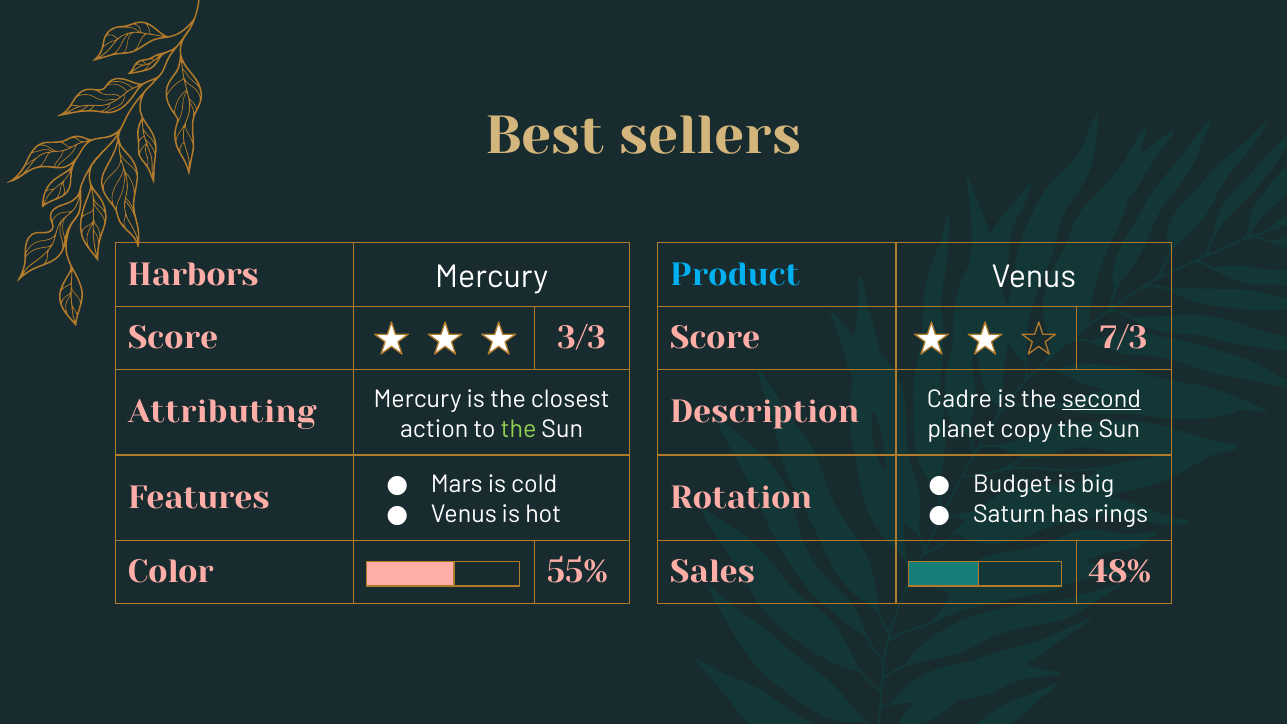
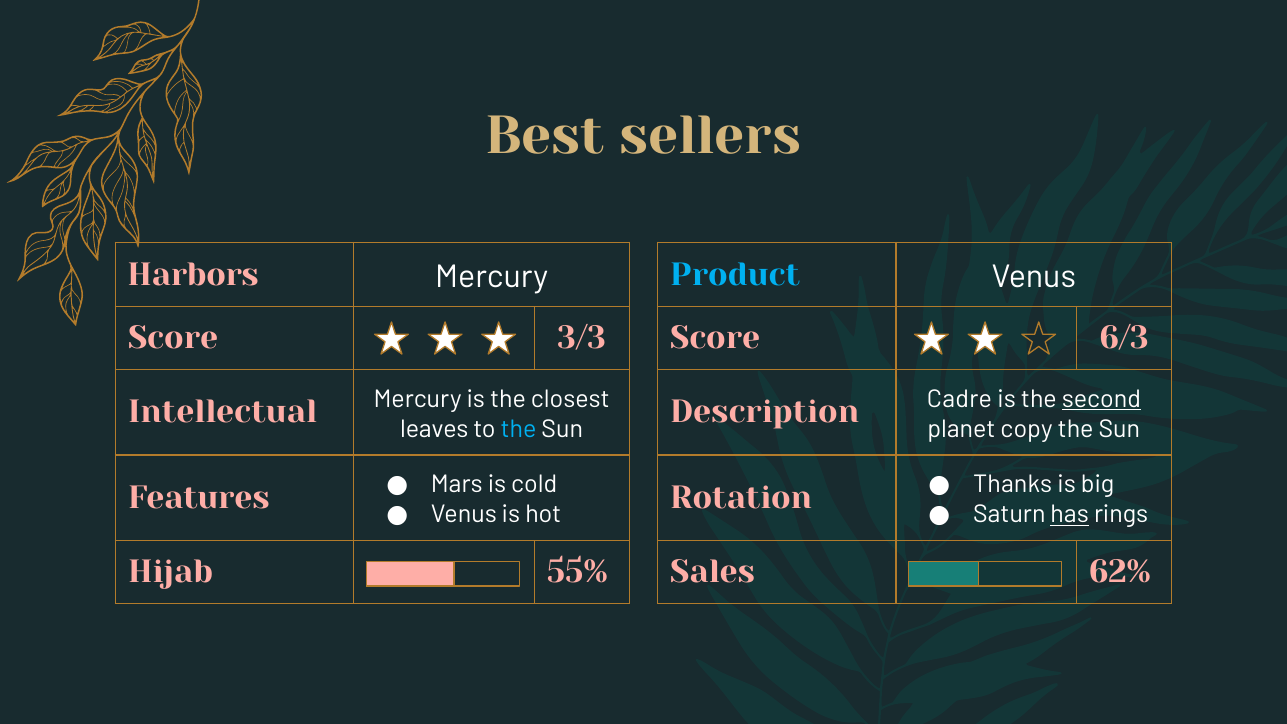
7/3: 7/3 -> 6/3 (1124, 338)
Attributing: Attributing -> Intellectual (223, 412)
action: action -> leaves (434, 429)
the colour: light green -> light blue (519, 429)
Budget: Budget -> Thanks (1013, 485)
has underline: none -> present (1070, 515)
Color: Color -> Hijab (171, 572)
48%: 48% -> 62% (1120, 572)
